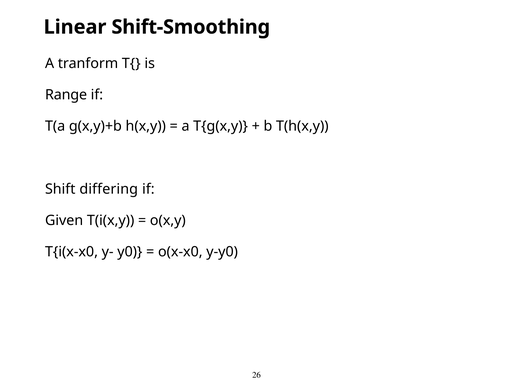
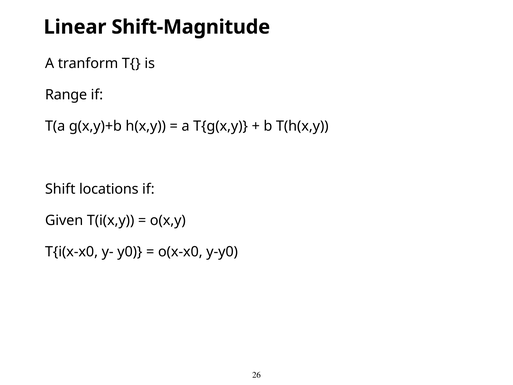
Shift-Smoothing: Shift-Smoothing -> Shift-Magnitude (191, 27)
differing: differing -> locations (109, 189)
